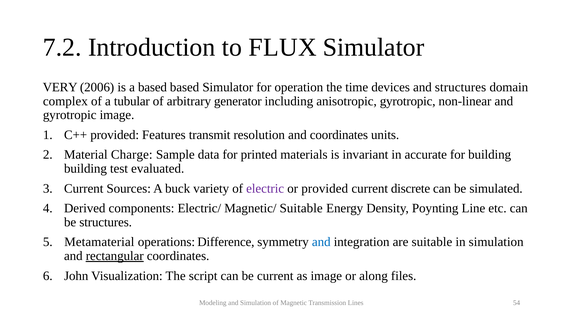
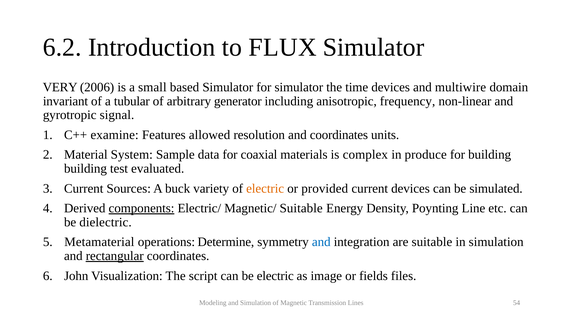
7.2: 7.2 -> 6.2 (62, 47)
a based: based -> small (152, 87)
for operation: operation -> simulator (299, 87)
and structures: structures -> multiwire (461, 87)
complex: complex -> invariant (65, 101)
anisotropic gyrotropic: gyrotropic -> frequency (408, 101)
gyrotropic image: image -> signal (117, 115)
C++ provided: provided -> examine (115, 135)
transmit: transmit -> allowed (210, 135)
Charge: Charge -> System (132, 155)
printed: printed -> coaxial (259, 155)
invariant: invariant -> complex (365, 155)
accurate: accurate -> produce (426, 155)
electric colour: purple -> orange (265, 188)
current discrete: discrete -> devices (411, 188)
components underline: none -> present (142, 208)
be structures: structures -> dielectric (106, 222)
Difference: Difference -> Determine (226, 242)
be current: current -> electric (275, 276)
along: along -> fields (374, 276)
